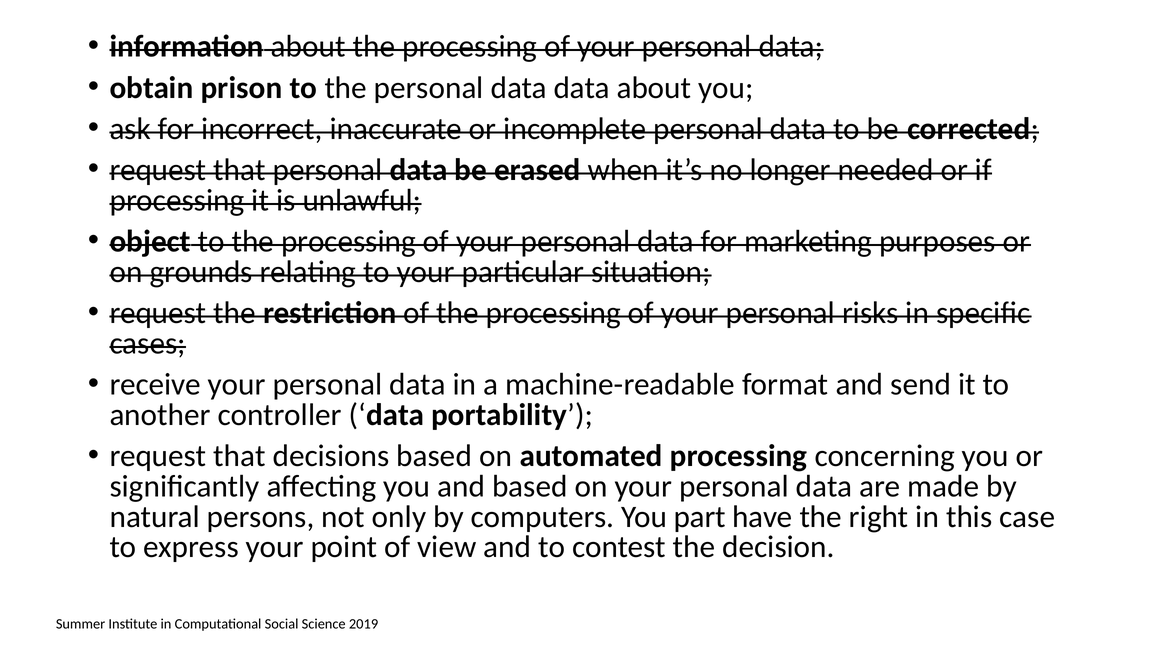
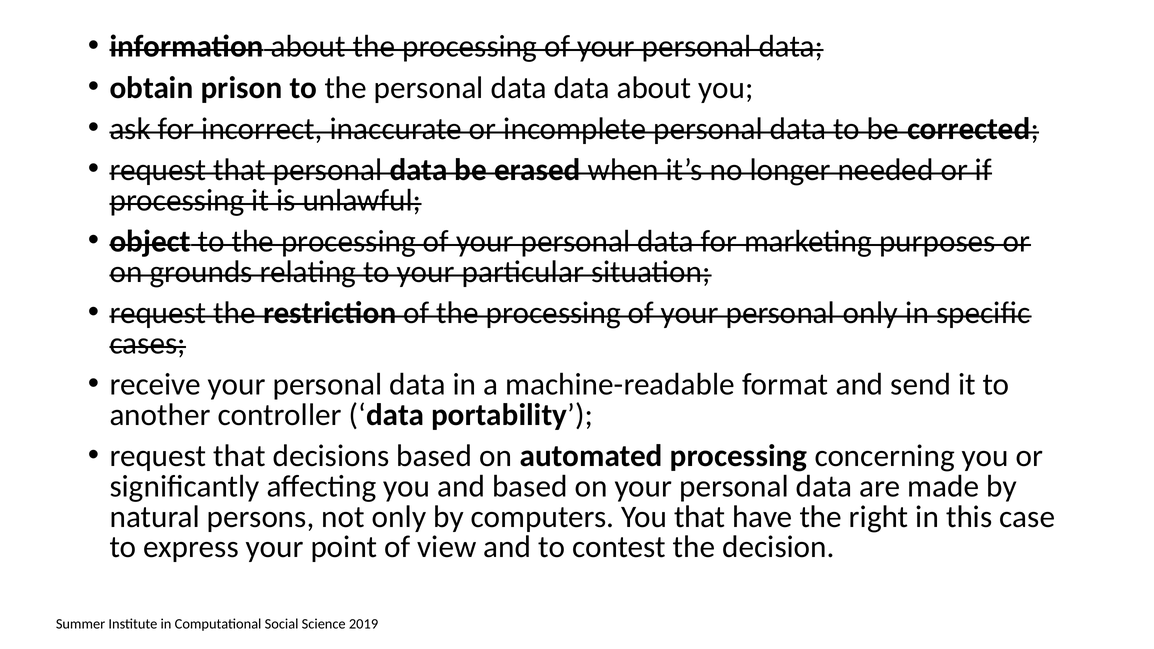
personal risks: risks -> only (870, 313)
You part: part -> that (700, 517)
